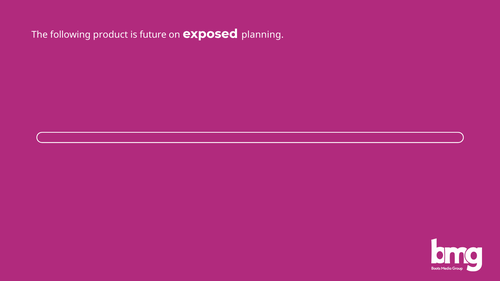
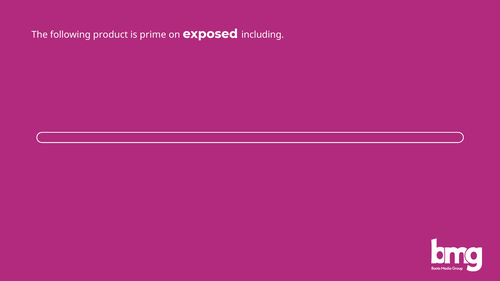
future: future -> prime (153, 35)
planning: planning -> including (263, 35)
